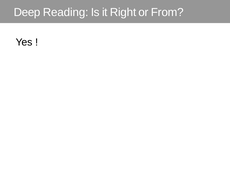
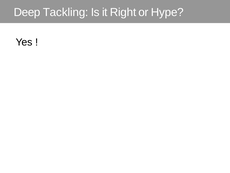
Reading: Reading -> Tackling (66, 12)
From: From -> Hype (167, 12)
